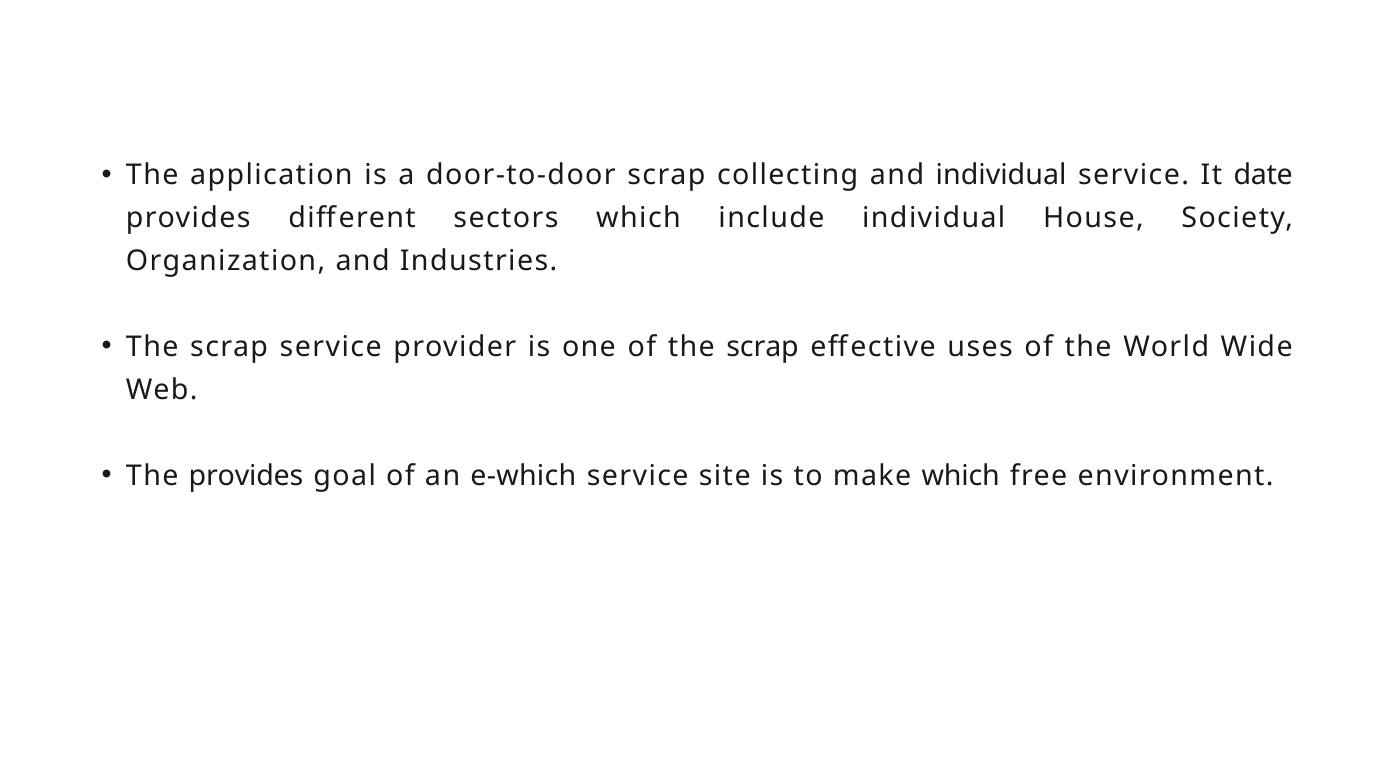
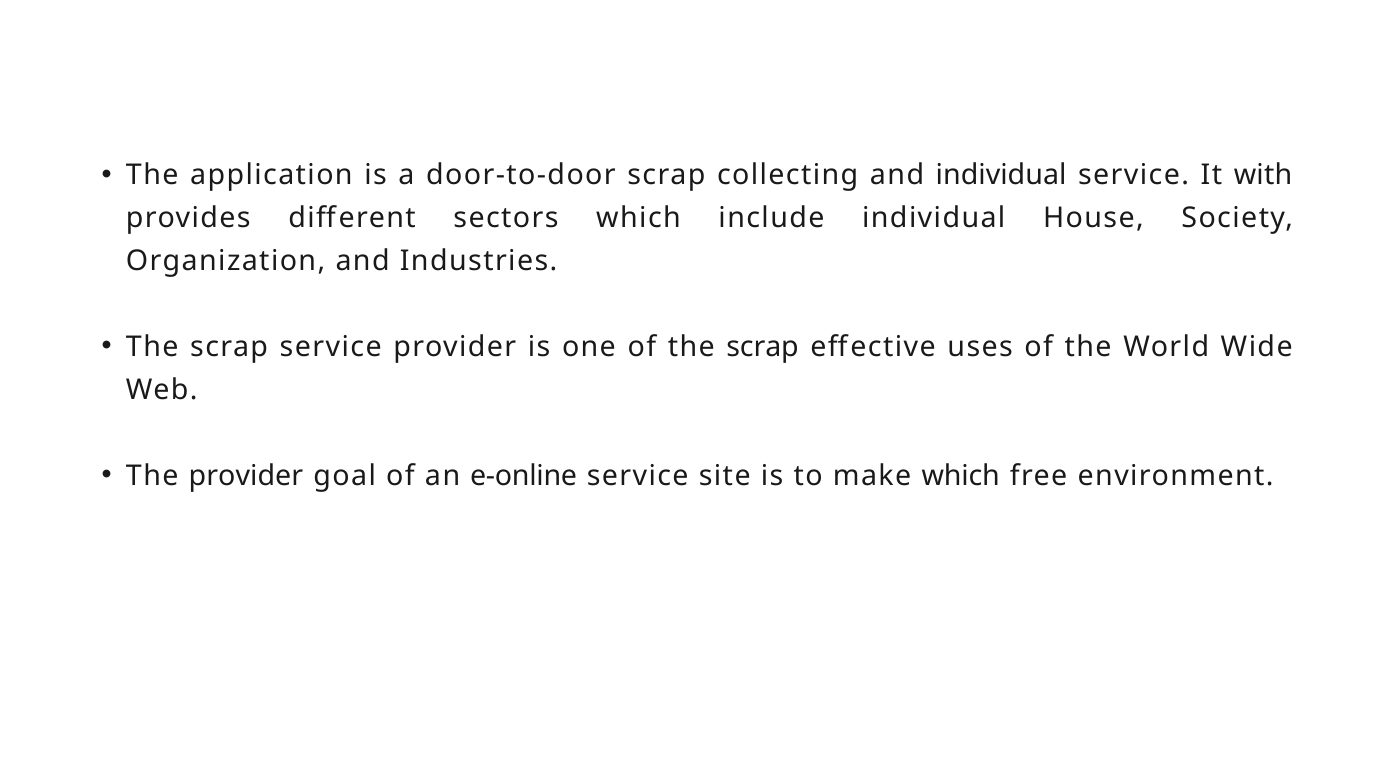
date: date -> with (1263, 175)
The provides: provides -> provider (246, 476)
e-which: e-which -> e-online (524, 476)
